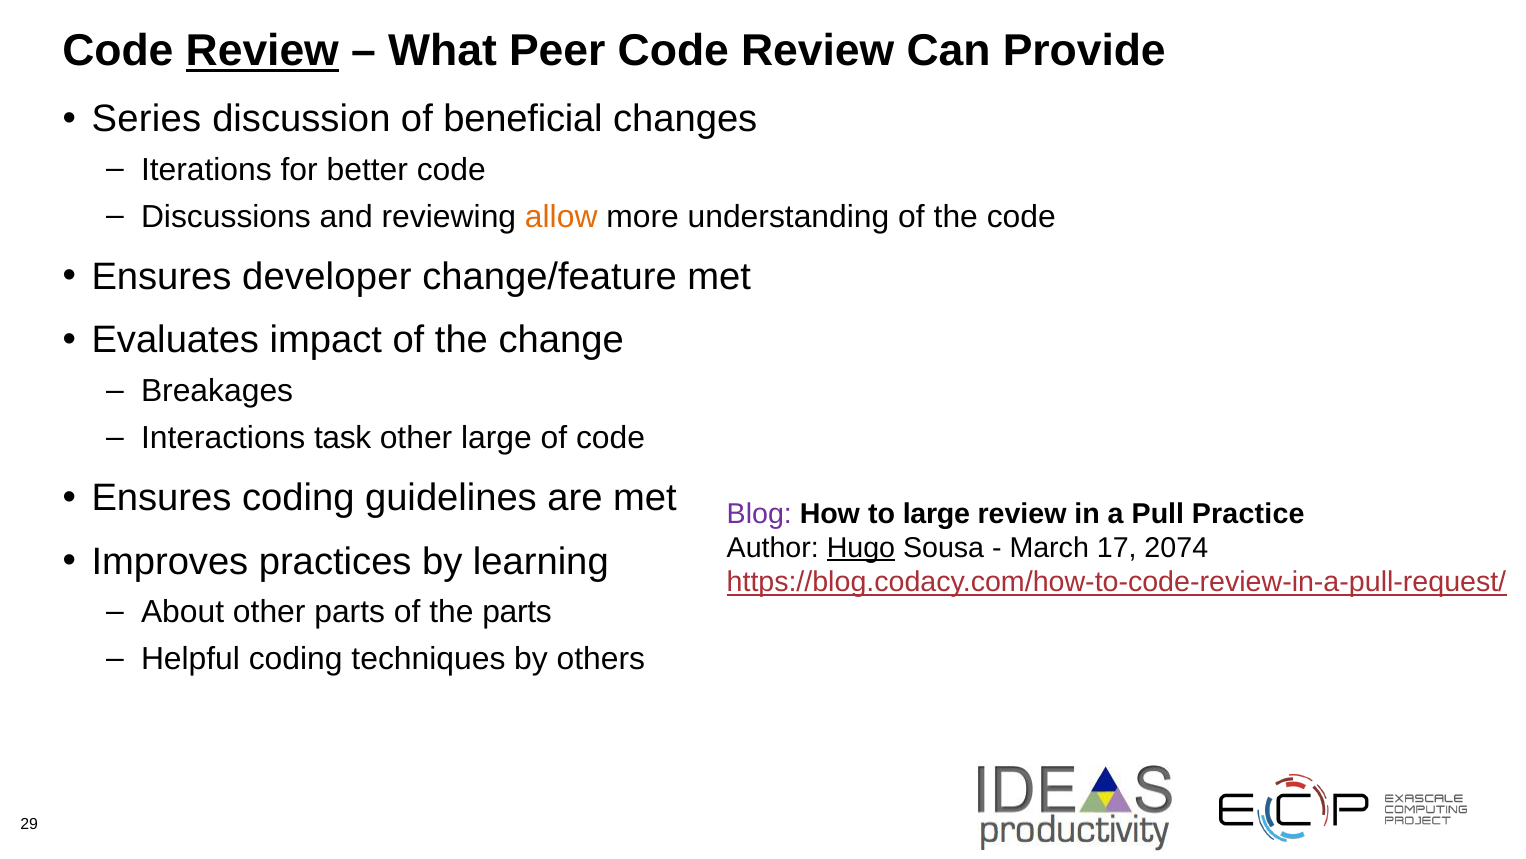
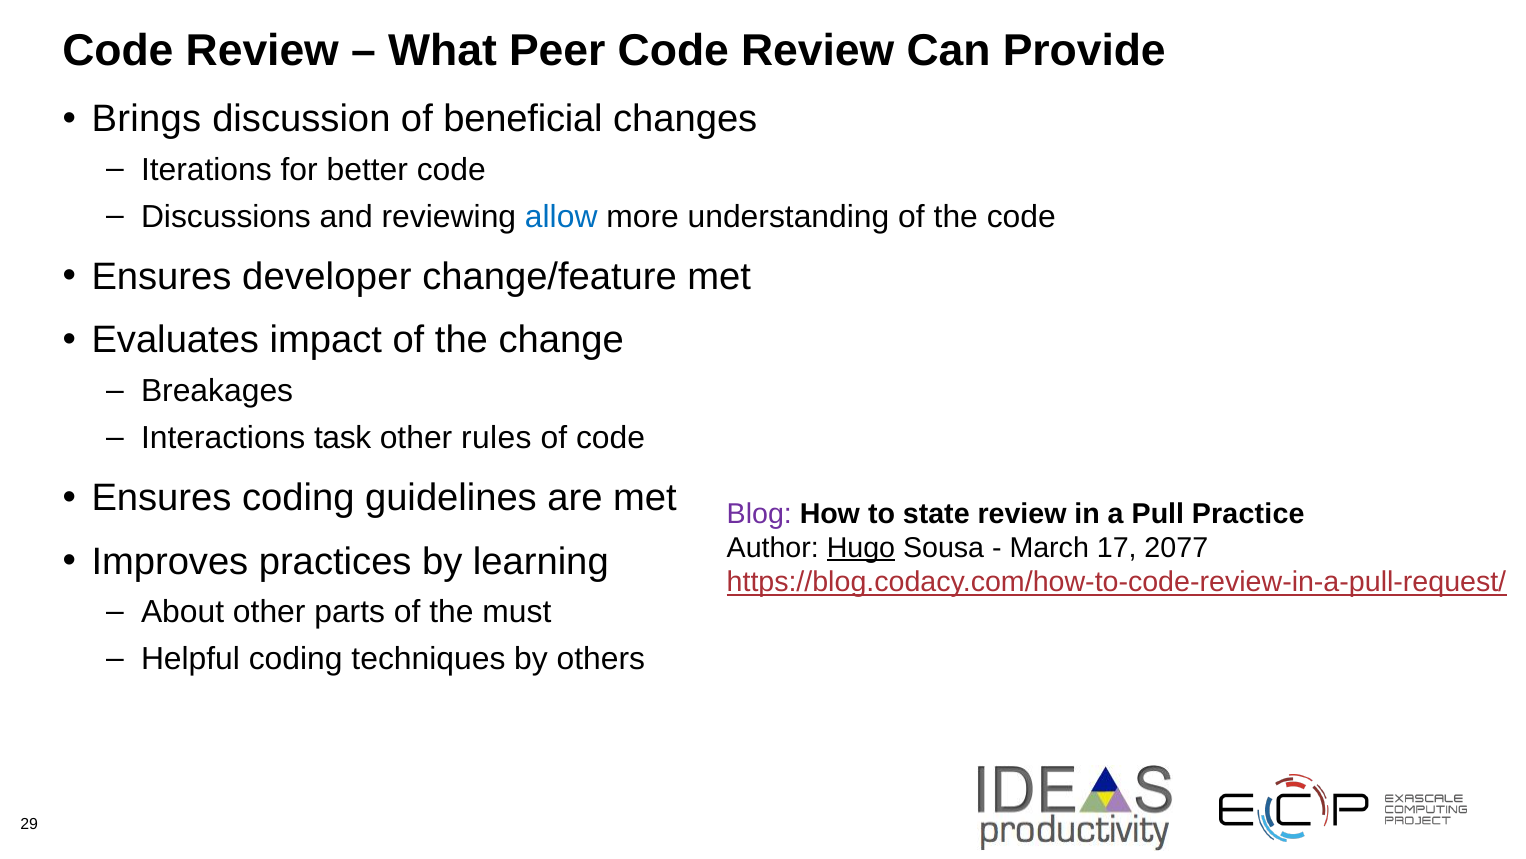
Review underline: present -> none (262, 51)
Series: Series -> Brings (146, 119)
allow colour: orange -> blue (561, 217)
other large: large -> rules (496, 438)
to large: large -> state (936, 513)
2074: 2074 -> 2077 (1176, 548)
the parts: parts -> must (517, 612)
